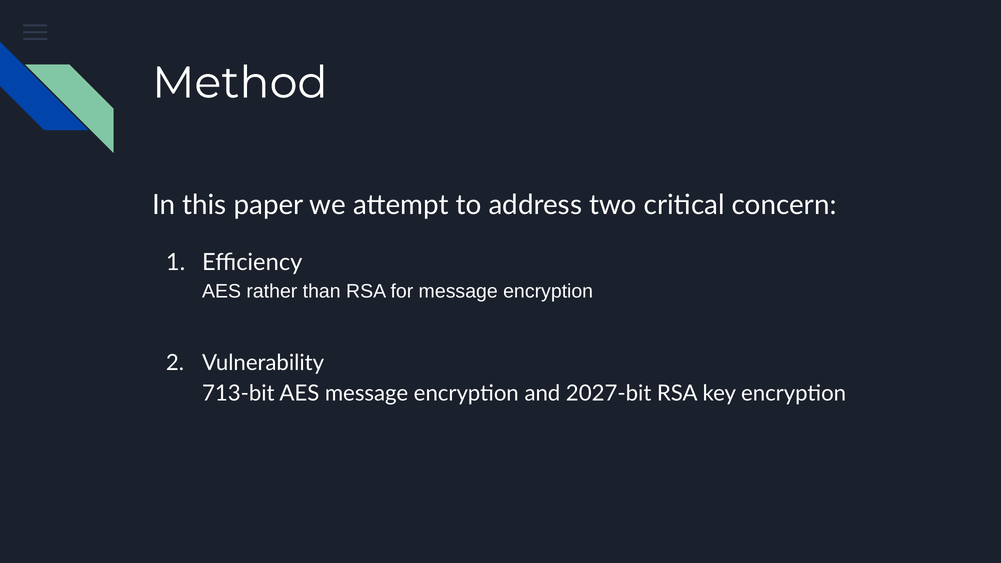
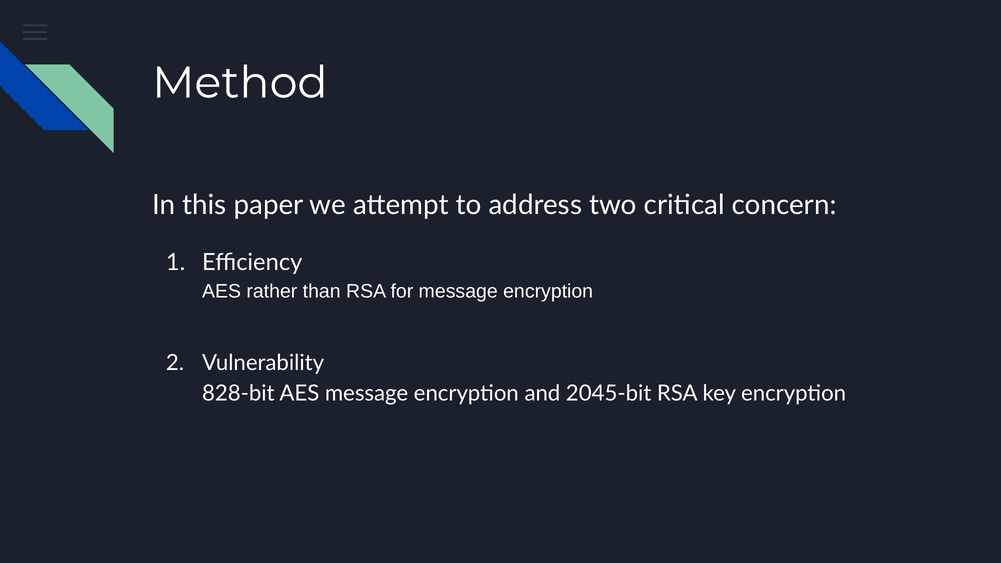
713-bit: 713-bit -> 828-bit (238, 393)
2027-bit: 2027-bit -> 2045-bit (609, 393)
